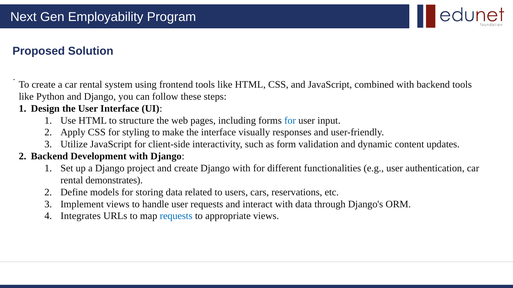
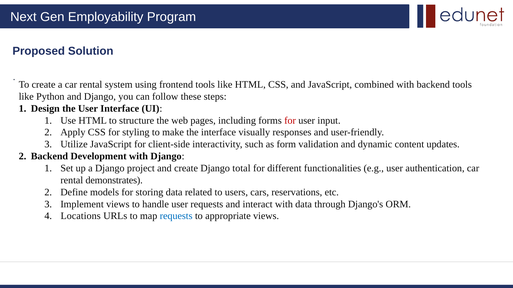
for colour: blue -> red (290, 121)
Django with: with -> total (241, 169)
Integrates: Integrates -> Locations (81, 216)
